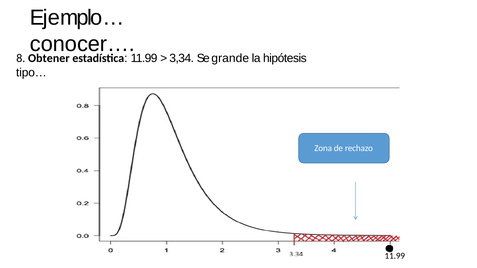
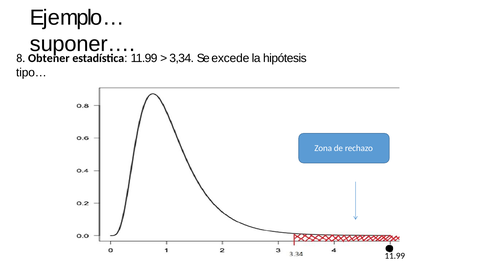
conocer…: conocer… -> suponer… (83, 44)
grande: grande -> excede (230, 58)
